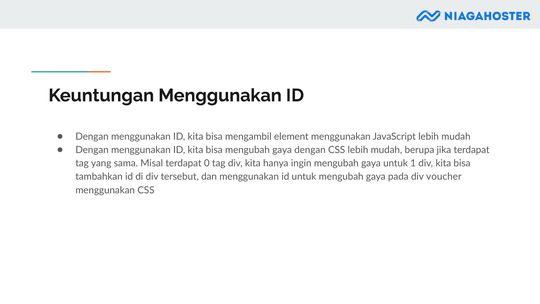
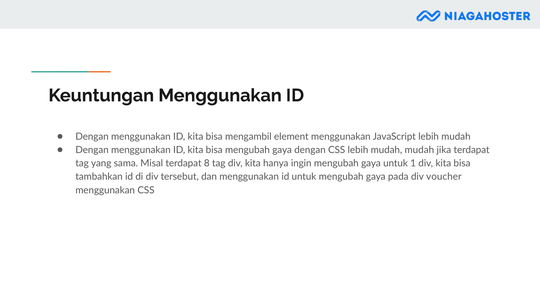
mudah berupa: berupa -> mudah (419, 150)
0: 0 -> 8 (207, 163)
